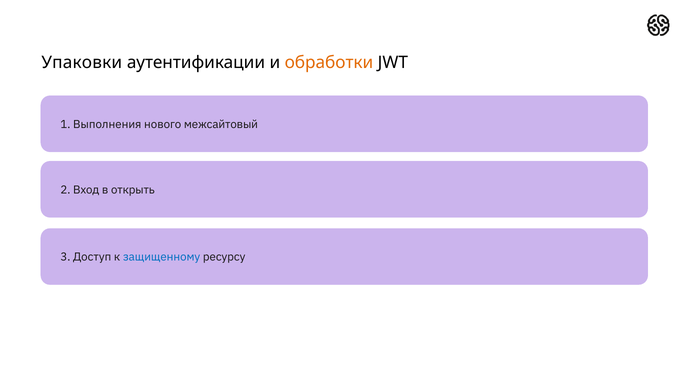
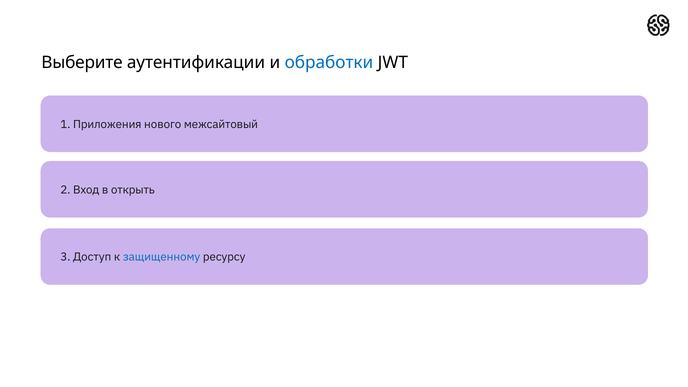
Упаковки: Упаковки -> Выберите (82, 63)
обработки colour: orange -> blue (329, 63)
Выполнения: Выполнения -> Приложения (107, 124)
